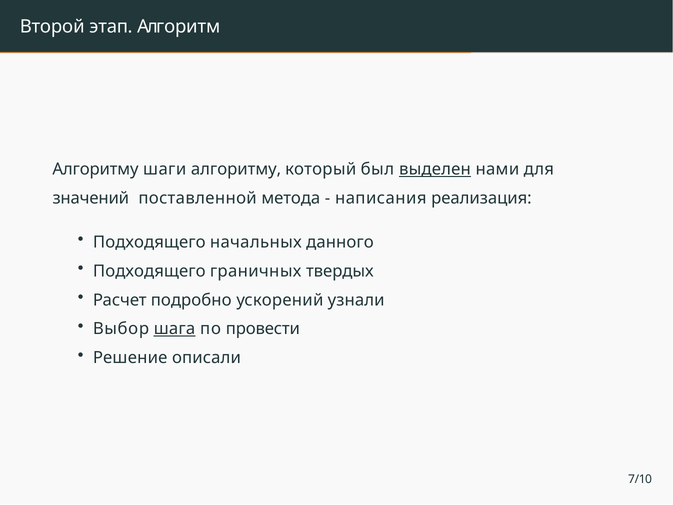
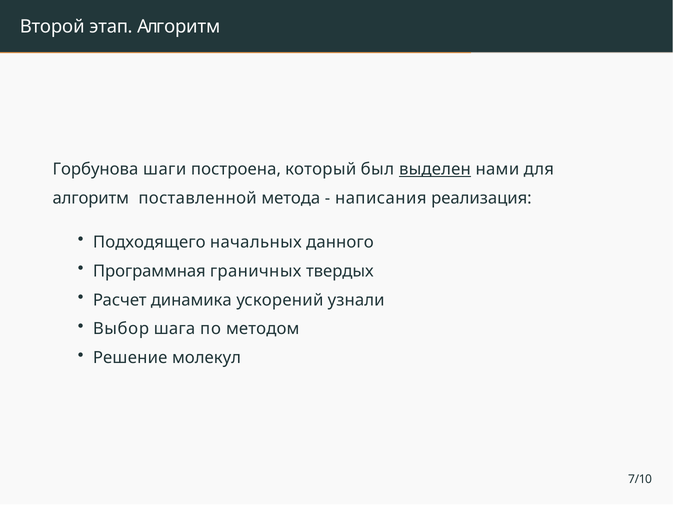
Алгоритму: Алгоритму -> Горбунова (95, 169)
шаги алгоритму: алгоритму -> построена (236, 169)
значений: значений -> алгоритм (91, 198)
Подходящего: Подходящего -> Программная (149, 271)
подробно: подробно -> динамика (191, 300)
шага underline: present -> none (175, 329)
провести: провести -> методом (263, 329)
описали: описали -> молекул (207, 358)
